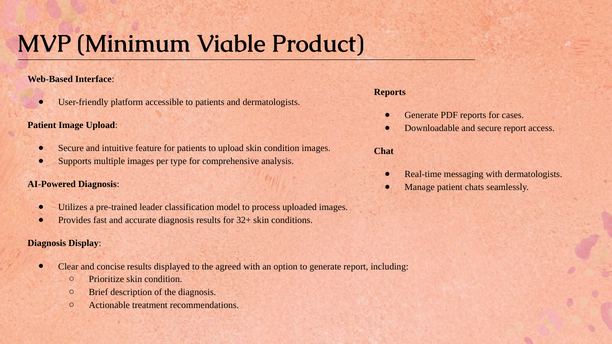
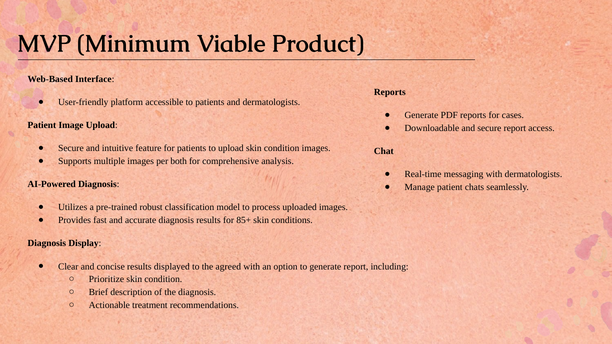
type: type -> both (179, 161)
leader: leader -> robust (151, 208)
32+: 32+ -> 85+ (244, 220)
